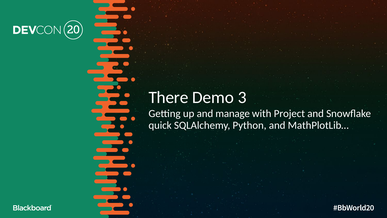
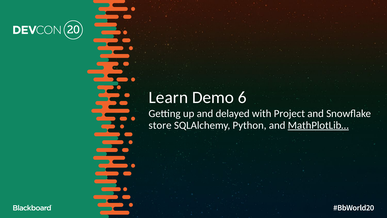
There: There -> Learn (168, 97)
3: 3 -> 6 (242, 97)
manage: manage -> delayed (233, 114)
quick: quick -> store (160, 125)
MathPlotLib… underline: none -> present (318, 125)
